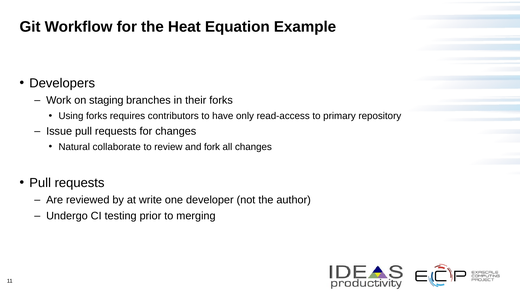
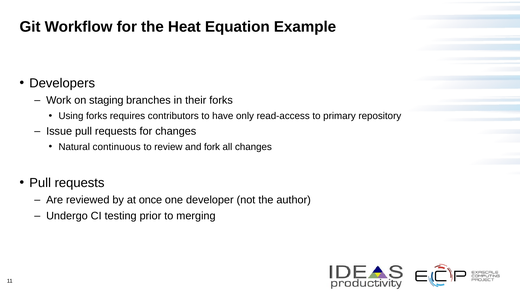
collaborate: collaborate -> continuous (117, 147)
write: write -> once (150, 200)
